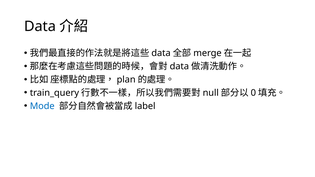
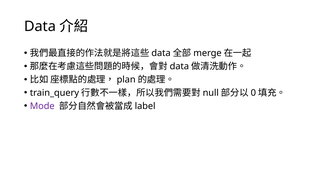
Mode colour: blue -> purple (42, 106)
